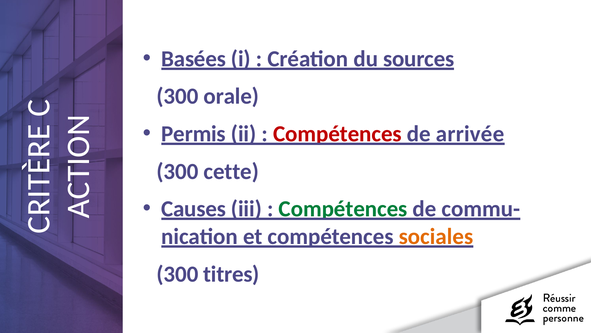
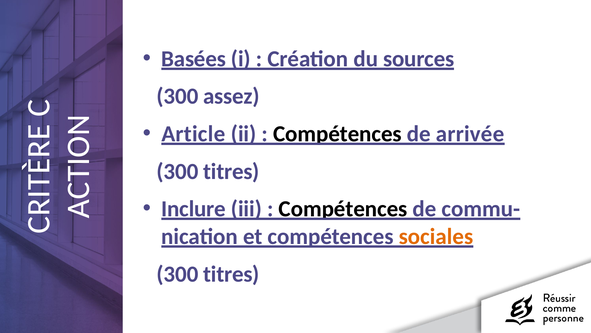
orale: orale -> assez (231, 96)
Permis: Permis -> Article (193, 134)
Compétences colour: red -> black (337, 134)
cette: cette -> titres (231, 171)
Causes: Causes -> Inclure (194, 209)
Compétences colour: green -> black (343, 209)
